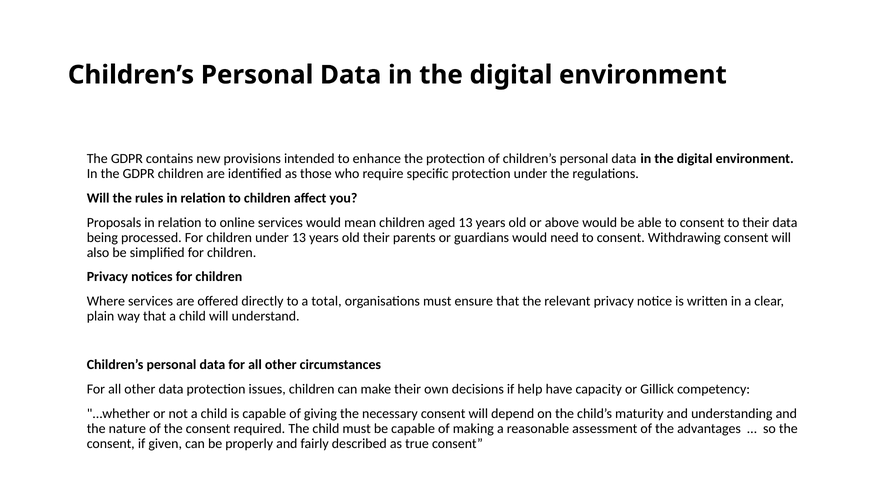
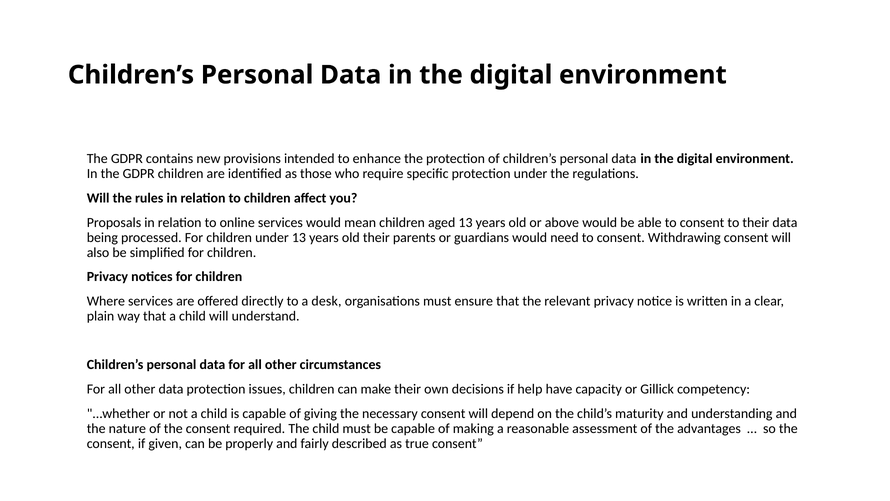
total: total -> desk (326, 301)
